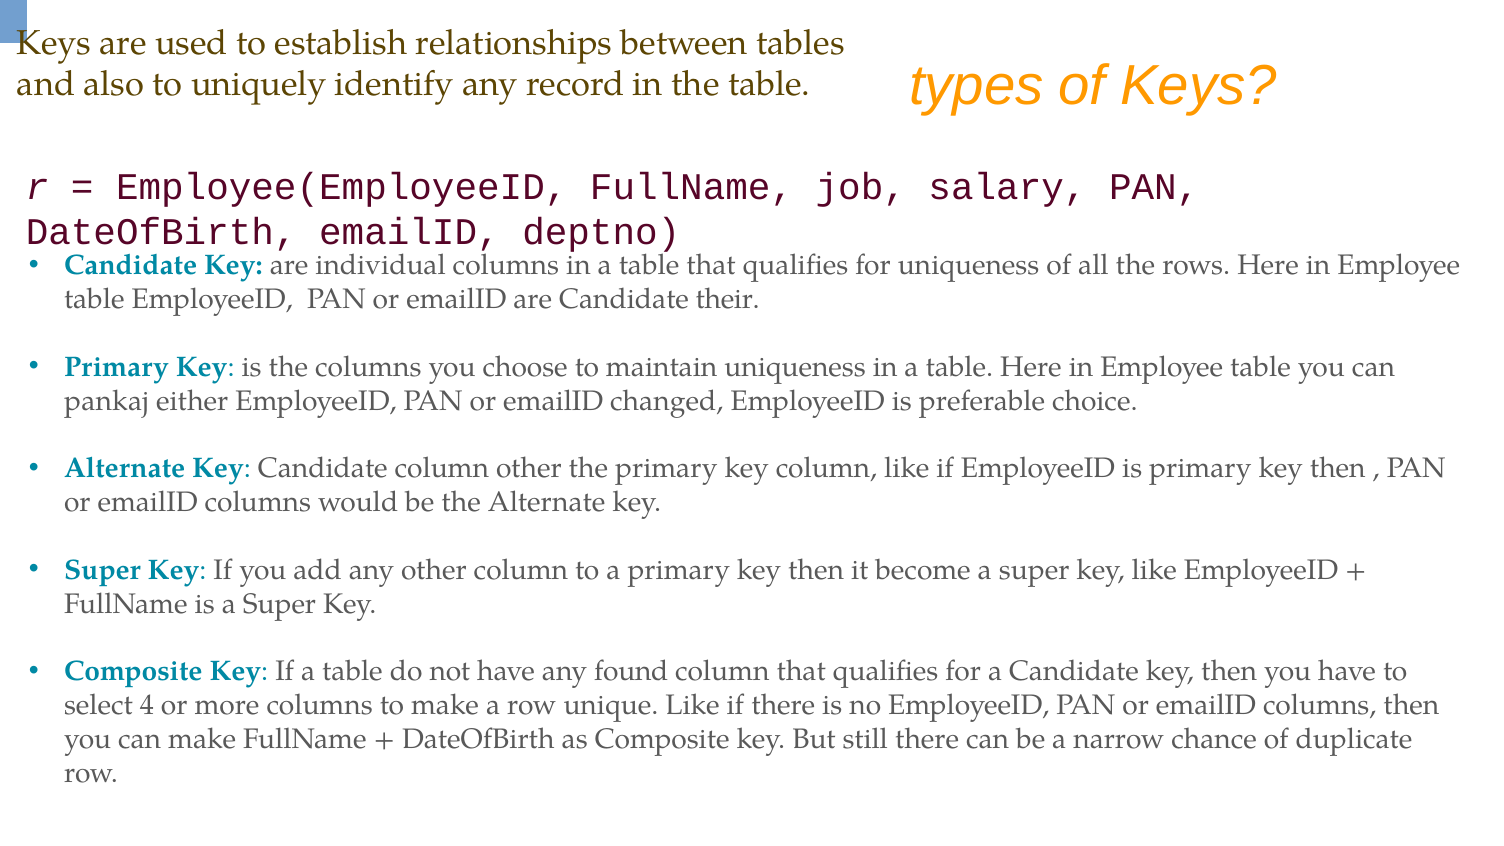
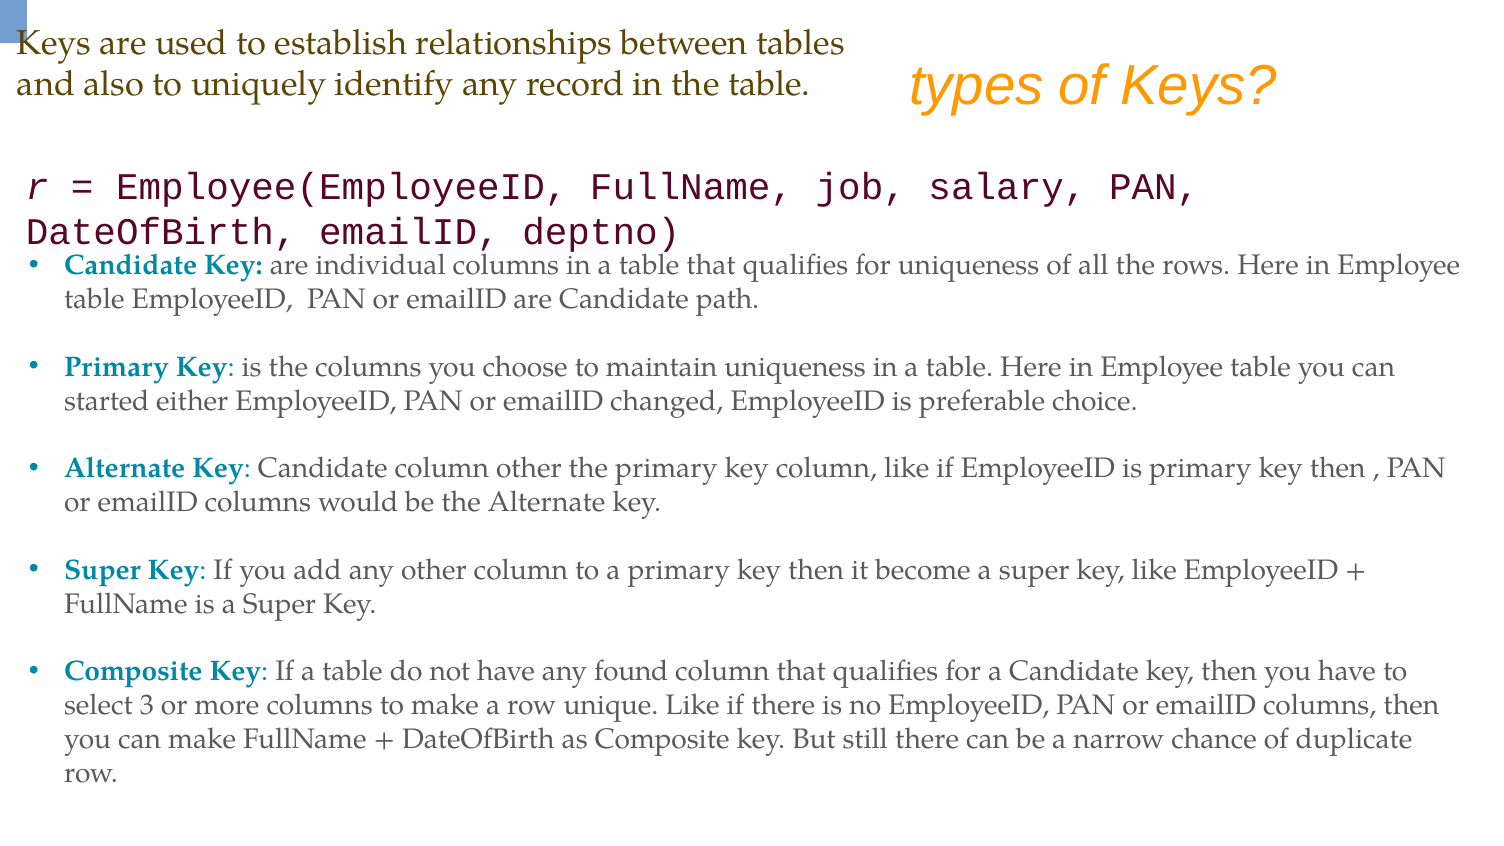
their: their -> path (728, 299)
pankaj: pankaj -> started (107, 401)
4: 4 -> 3 (147, 705)
